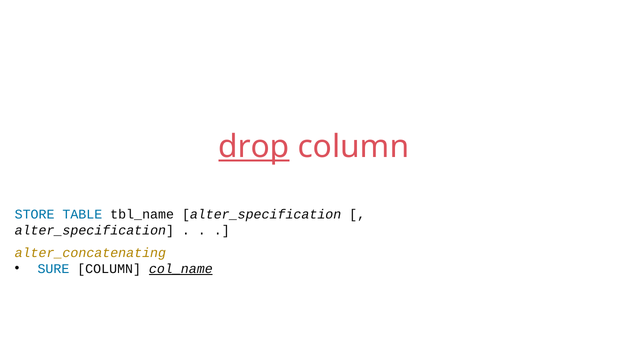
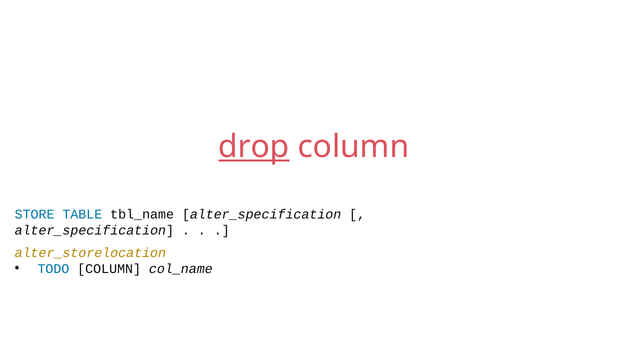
alter_concatenating: alter_concatenating -> alter_storelocation (90, 253)
SURE: SURE -> TODO (53, 269)
col_name underline: present -> none (181, 269)
